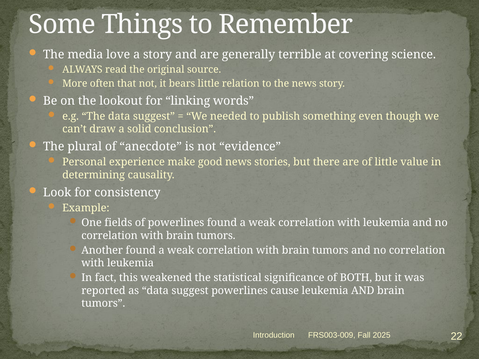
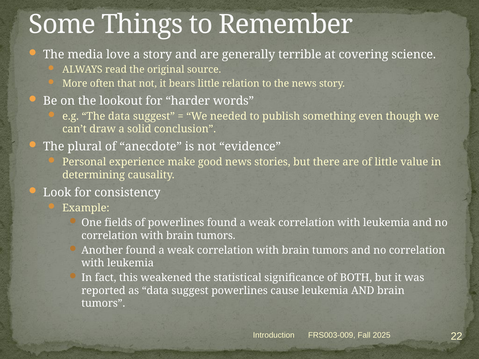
linking: linking -> harder (188, 101)
